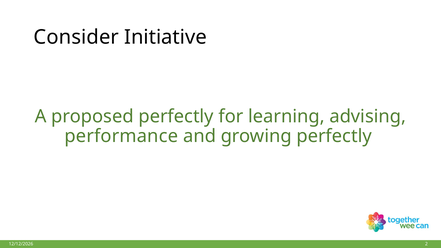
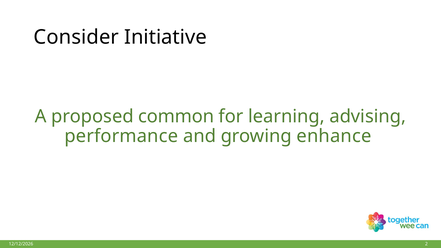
proposed perfectly: perfectly -> common (176, 116)
growing perfectly: perfectly -> enhance (334, 136)
